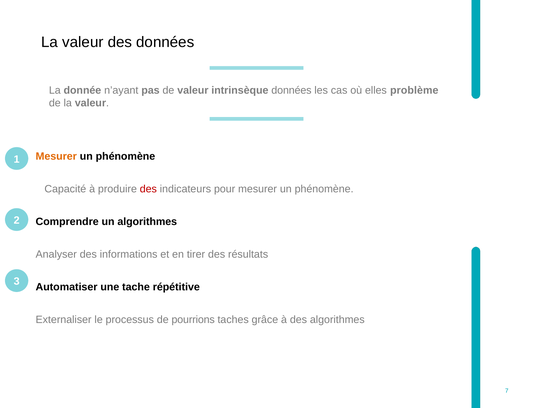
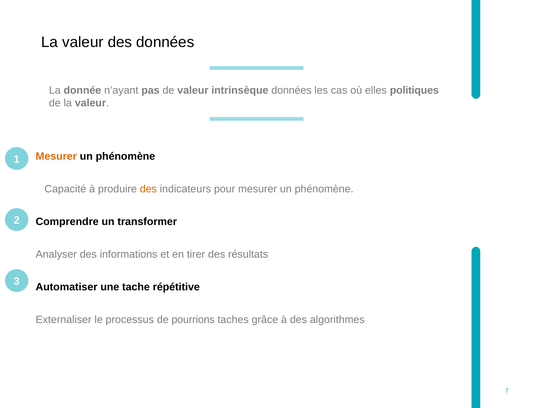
problème: problème -> politiques (414, 90)
des colour: red -> orange (148, 189)
un algorithmes: algorithmes -> transformer (147, 222)
